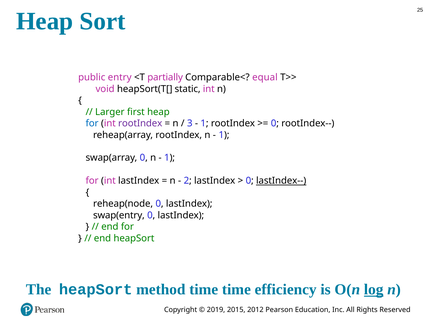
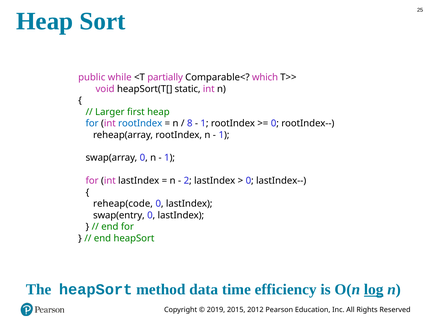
entry: entry -> while (120, 78)
equal: equal -> which (265, 78)
rootIndex colour: purple -> blue (140, 123)
3: 3 -> 8 (190, 123)
lastIndex-- underline: present -> none (281, 181)
reheap(node: reheap(node -> reheap(code (123, 204)
method time: time -> data (204, 290)
